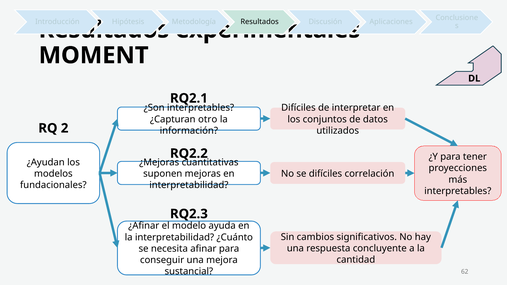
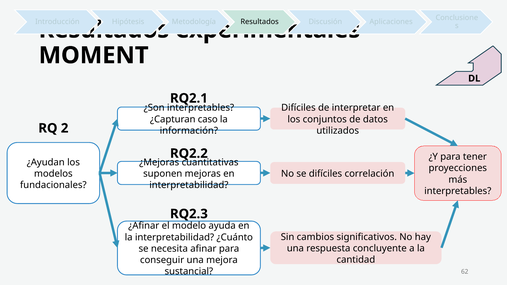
otro: otro -> caso (208, 119)
